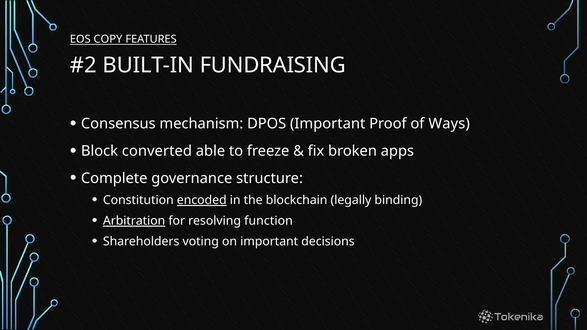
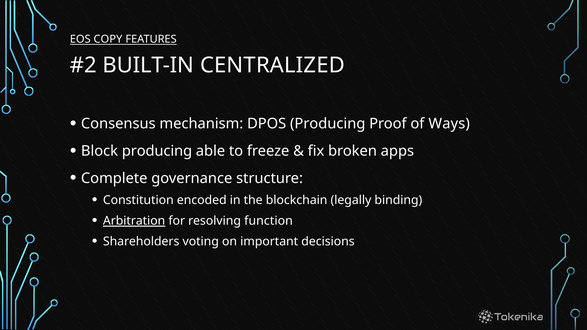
FUNDRAISING: FUNDRAISING -> CENTRALIZED (273, 65)
DPOS Important: Important -> Producing (328, 124)
Block converted: converted -> producing (157, 151)
encoded underline: present -> none (202, 200)
